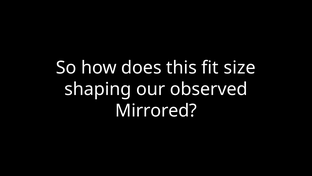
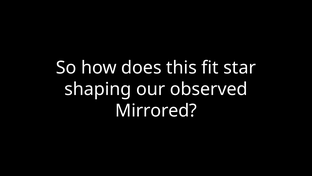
size: size -> star (240, 68)
